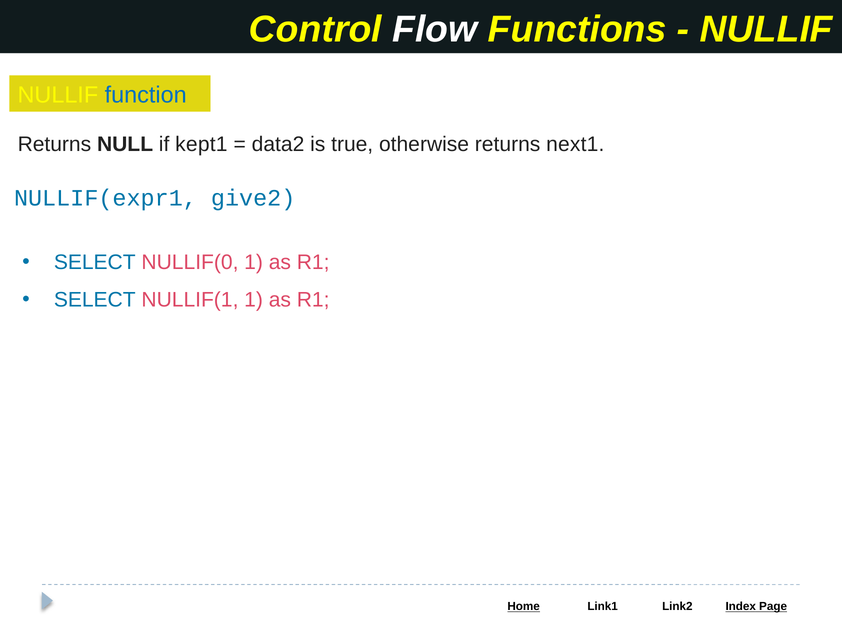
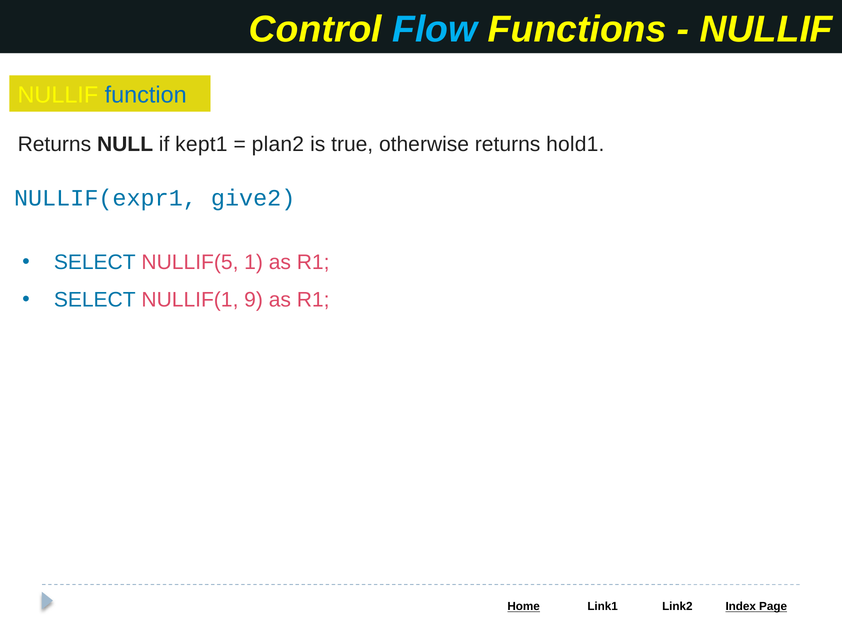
Flow colour: white -> light blue (435, 29)
data2: data2 -> plan2 (278, 145)
next1: next1 -> hold1 (575, 145)
NULLIF(0: NULLIF(0 -> NULLIF(5 (190, 262)
NULLIF(1 1: 1 -> 9 (254, 300)
